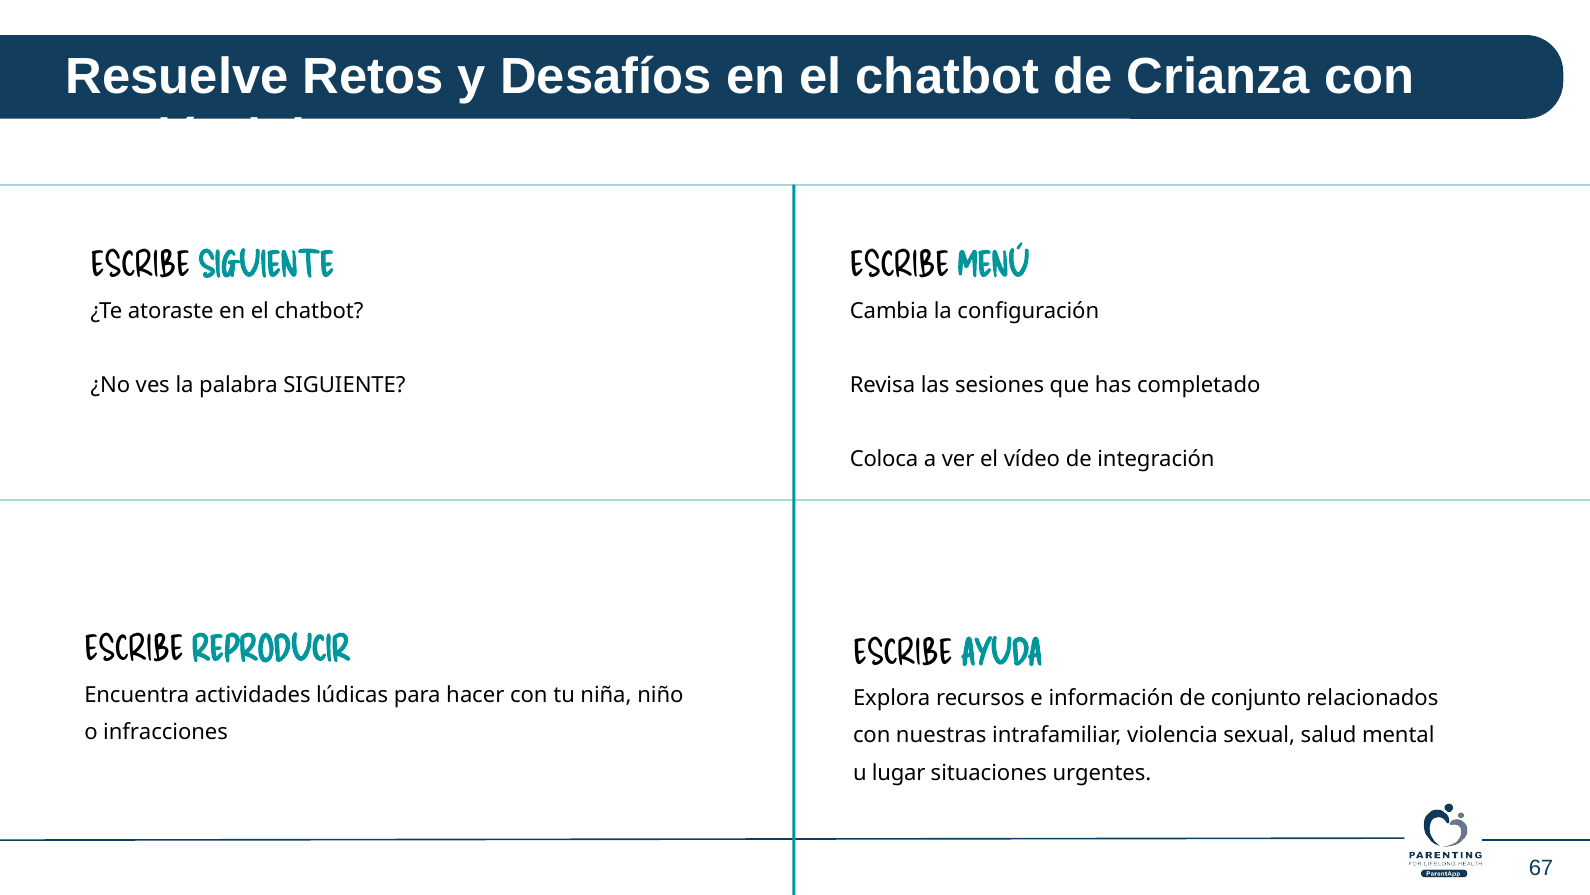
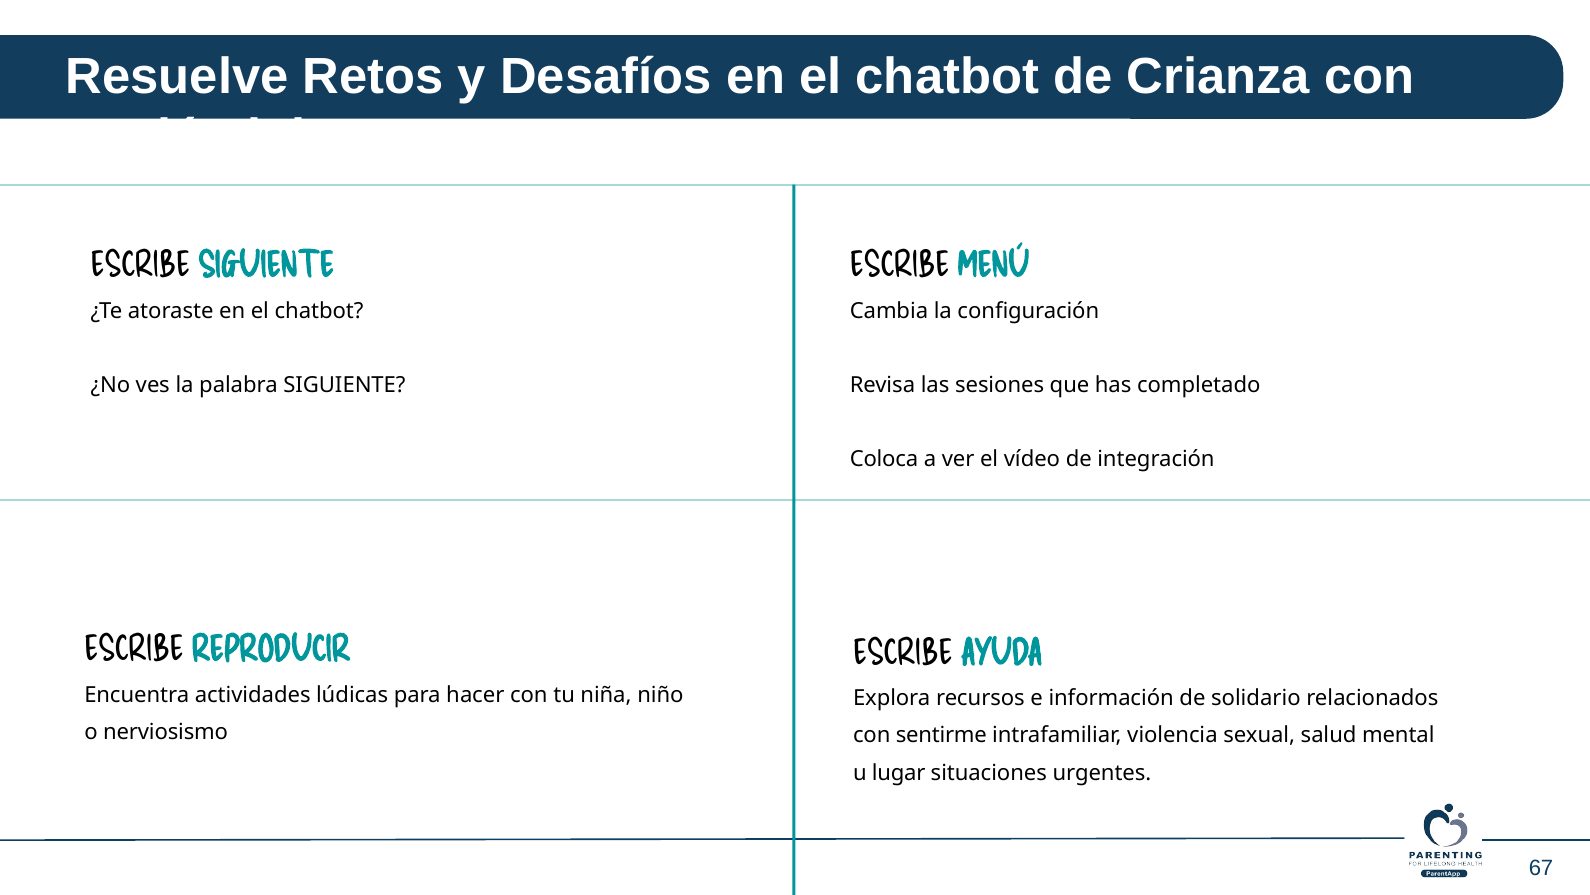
conjunto: conjunto -> solidario (1256, 698)
infracciones: infracciones -> nerviosismo (166, 731)
nuestras: nuestras -> sentirme (941, 735)
